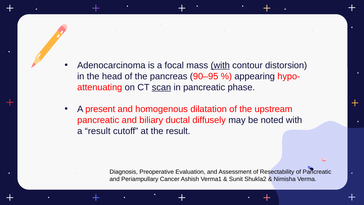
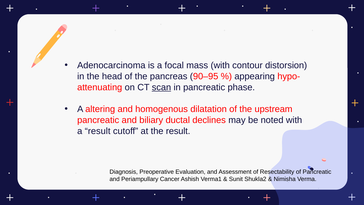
with underline: present -> none (220, 65)
present: present -> altering (100, 109)
diffusely: diffusely -> declines (209, 120)
